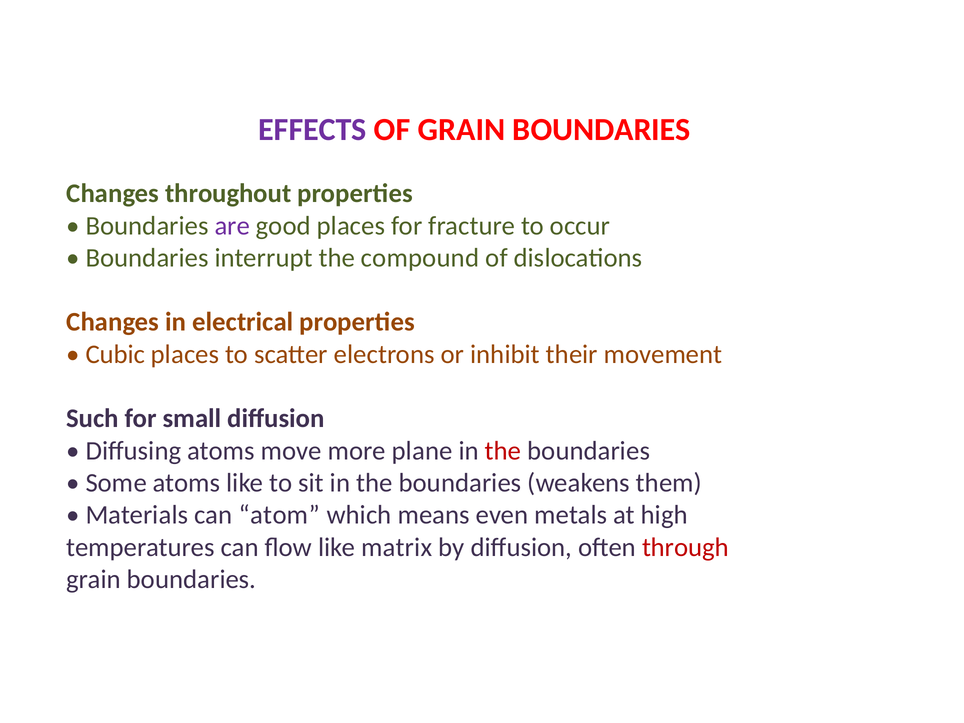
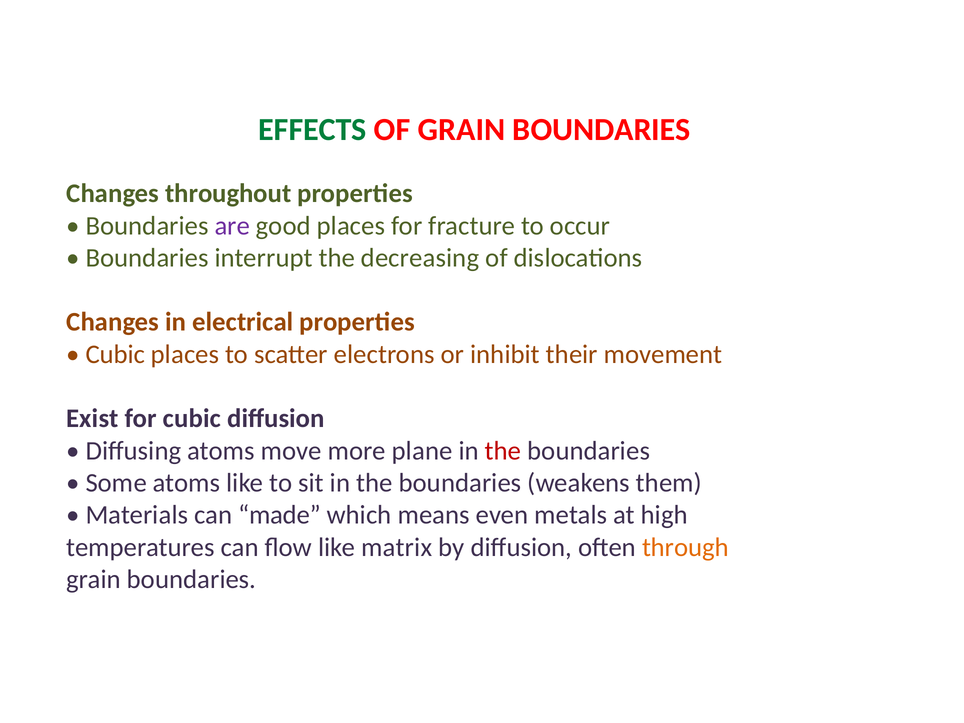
EFFECTS colour: purple -> green (312, 130)
compound: compound -> decreasing (420, 258)
Such: Such -> Exist (92, 419)
for small: small -> cubic (192, 419)
atom: atom -> made (280, 515)
through colour: red -> orange (686, 547)
